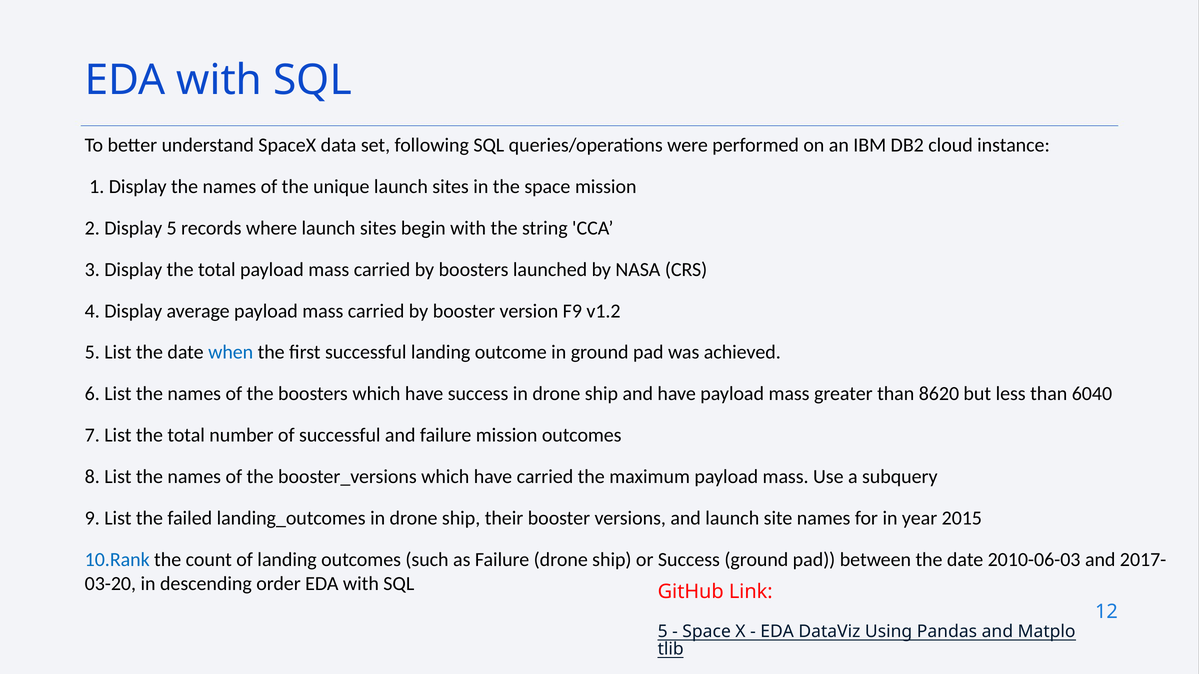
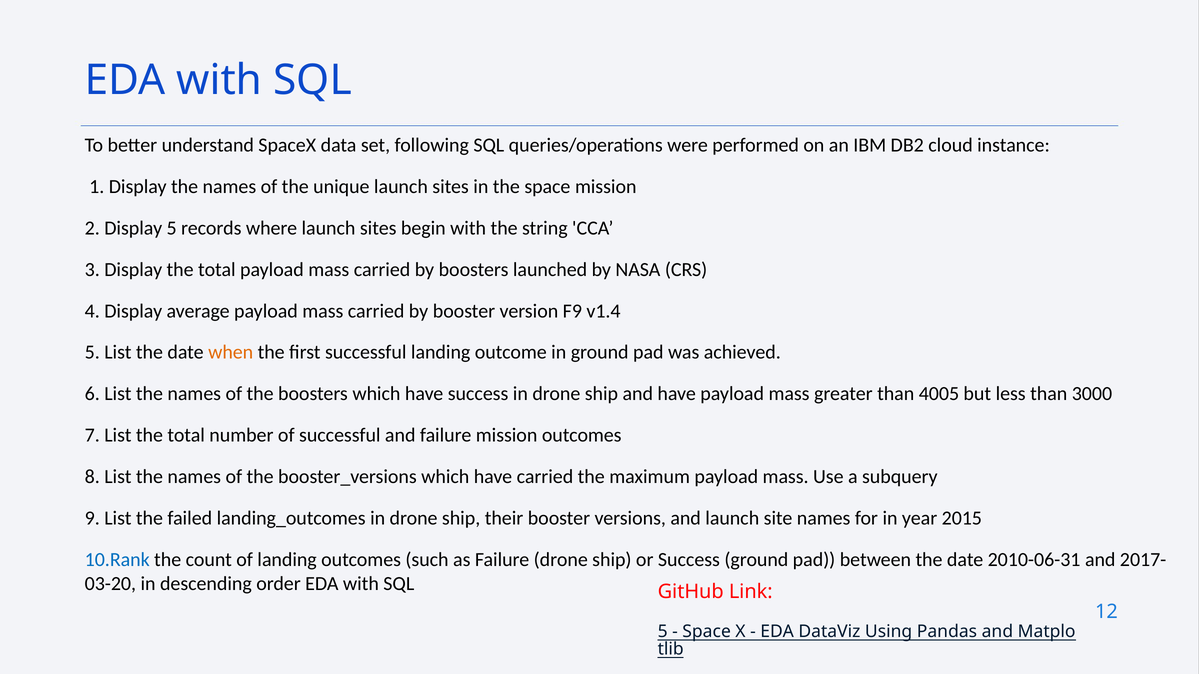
v1.2: v1.2 -> v1.4 (603, 311)
when colour: blue -> orange (231, 353)
8620: 8620 -> 4005 (939, 394)
6040: 6040 -> 3000 (1092, 394)
2010-06-03: 2010-06-03 -> 2010-06-31 (1034, 560)
